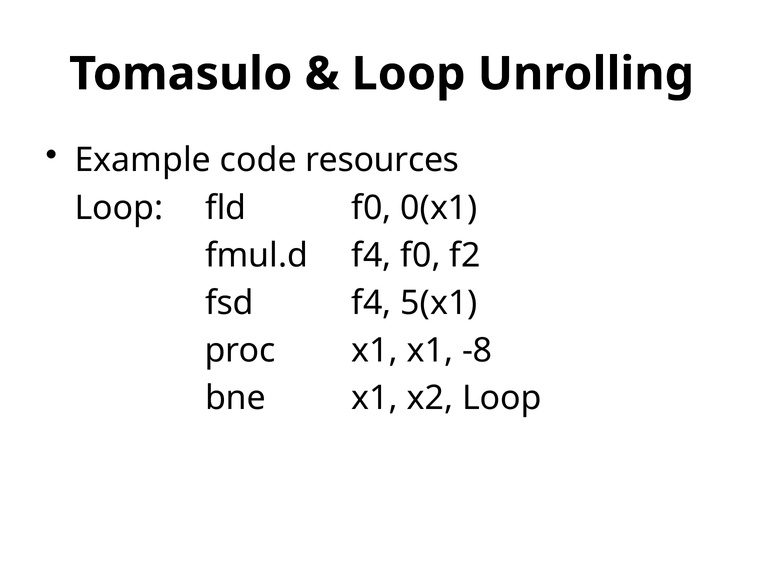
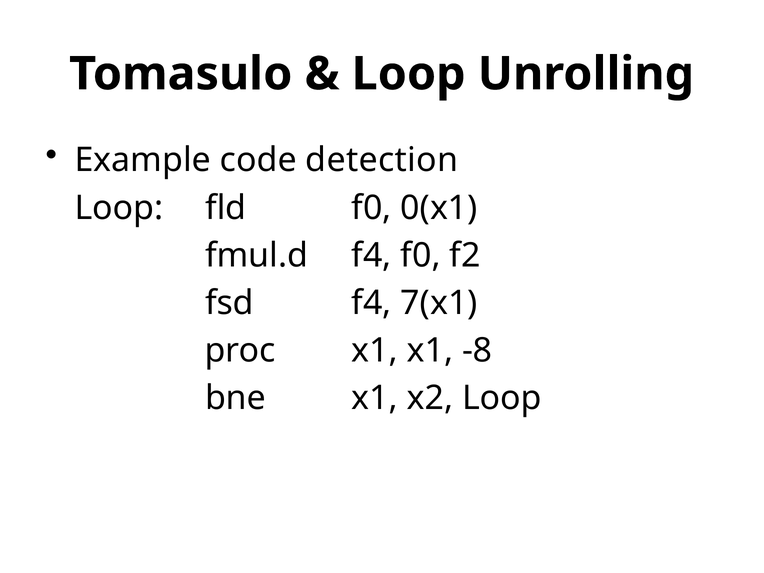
resources: resources -> detection (382, 160)
5(x1: 5(x1 -> 7(x1 (439, 303)
